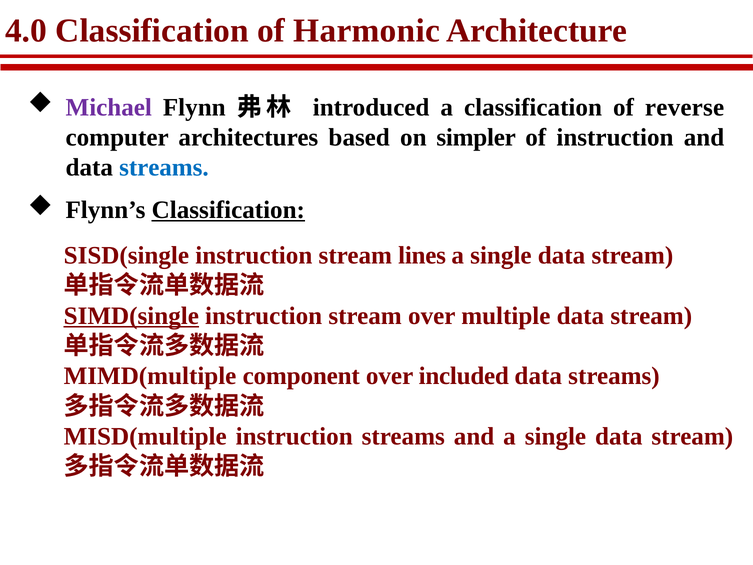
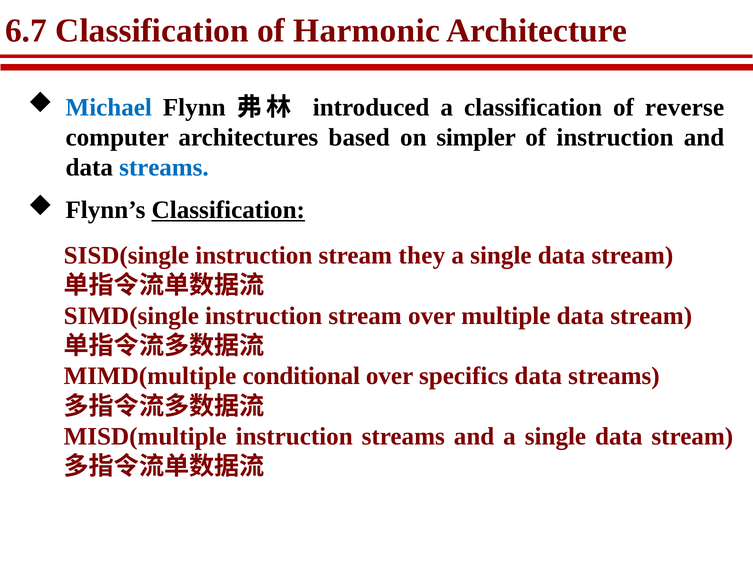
4.0: 4.0 -> 6.7 (26, 31)
Michael colour: purple -> blue (109, 107)
lines: lines -> they (422, 255)
SIMD(single underline: present -> none (131, 316)
component: component -> conditional (301, 376)
included: included -> specifics (464, 376)
